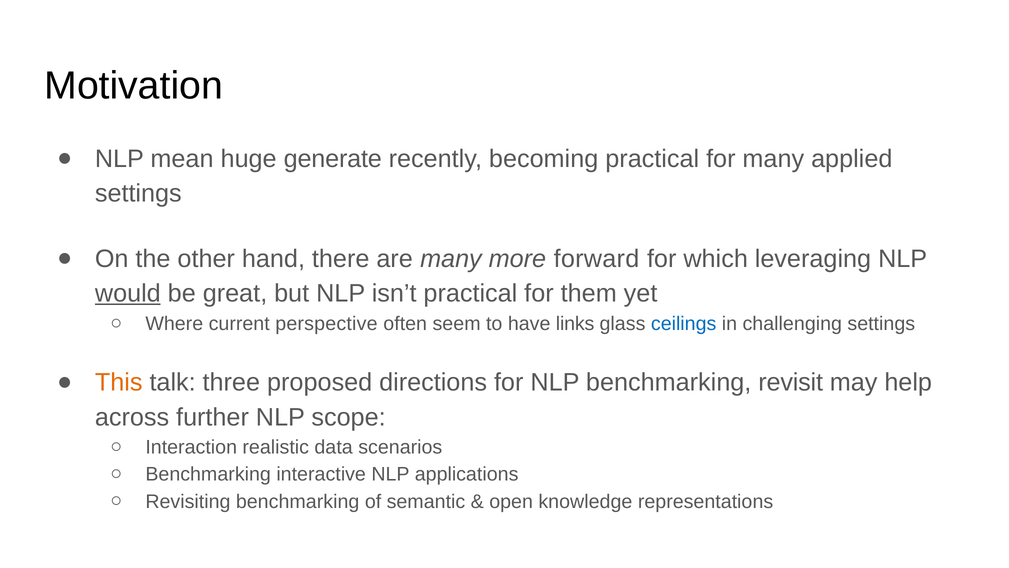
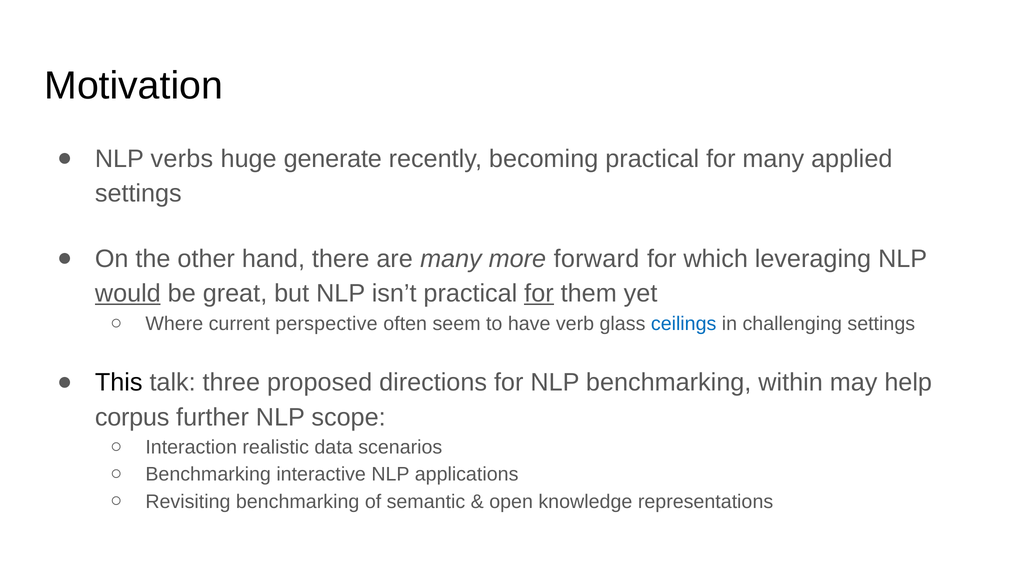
mean: mean -> verbs (182, 159)
for underline: none -> present (539, 293)
links: links -> verb (575, 323)
This colour: orange -> black (119, 382)
revisit: revisit -> within (791, 382)
across: across -> corpus (132, 417)
